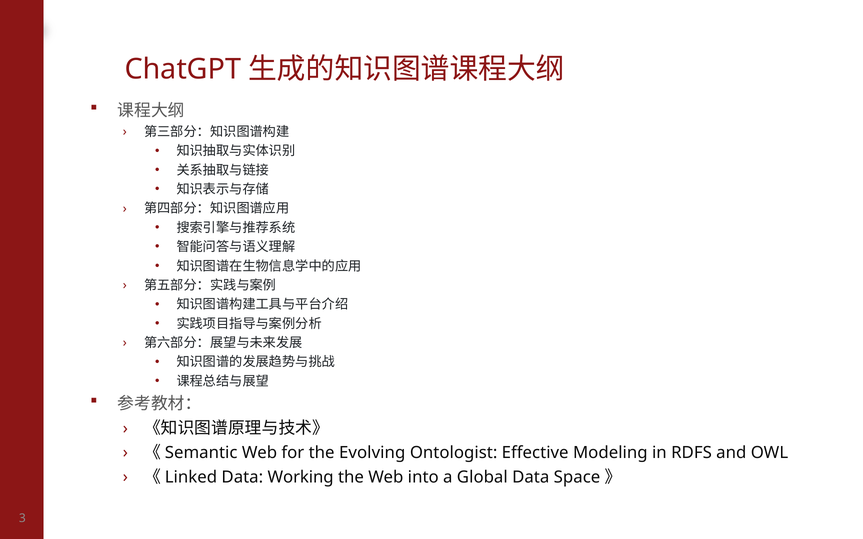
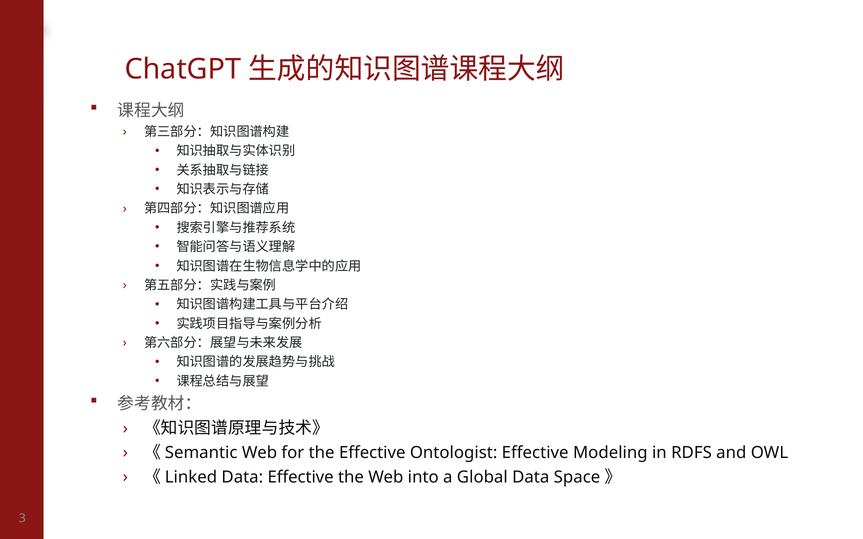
the Evolving: Evolving -> Effective (372, 453)
Data Working: Working -> Effective (301, 477)
